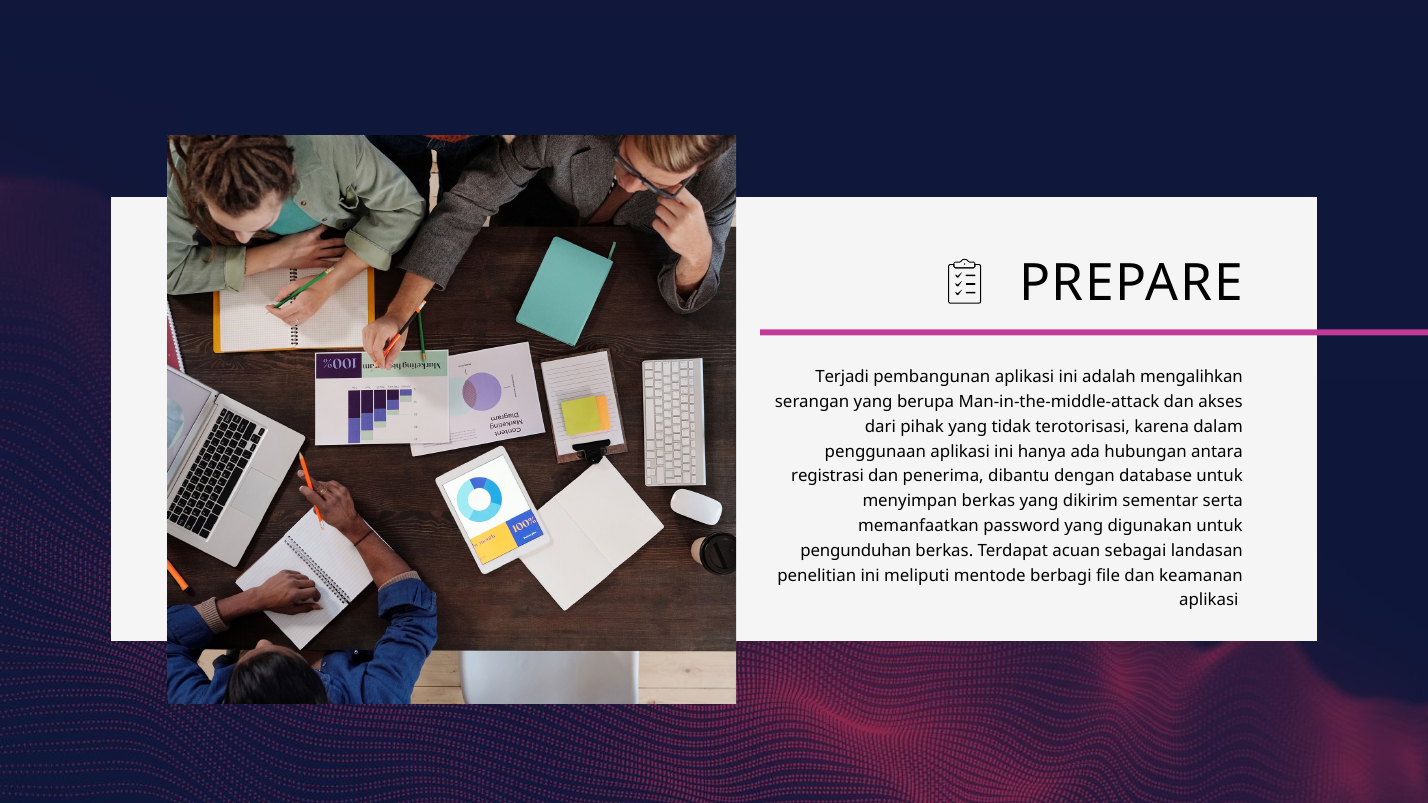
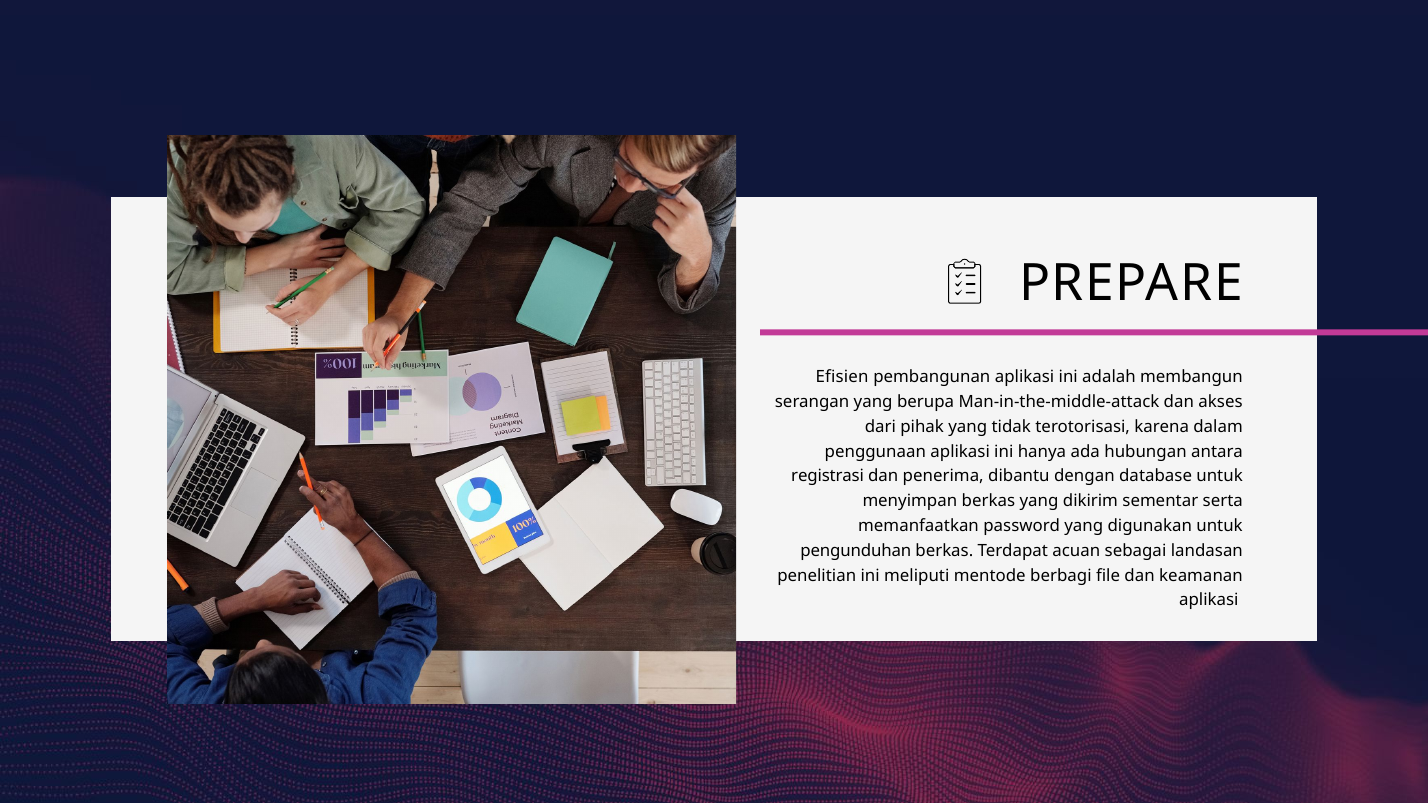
Terjadi: Terjadi -> Efisien (842, 377)
mengalihkan: mengalihkan -> membangun (1191, 377)
